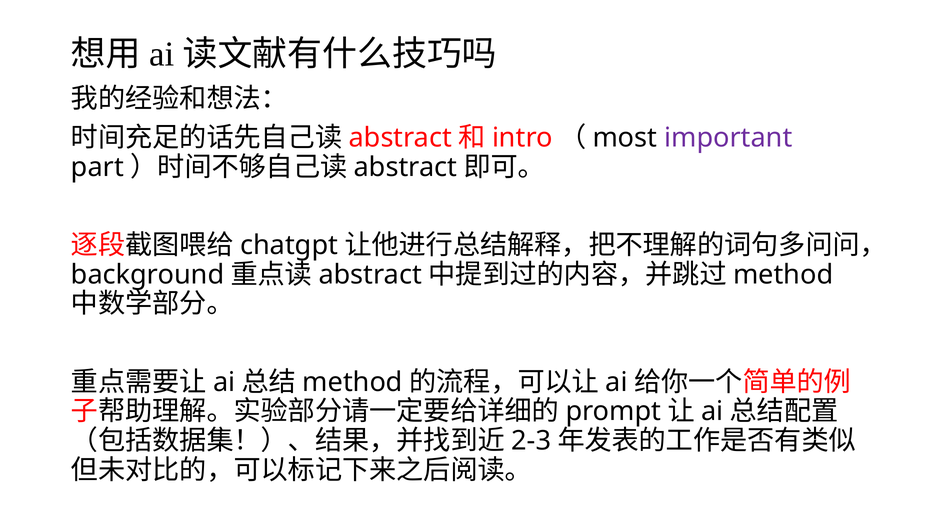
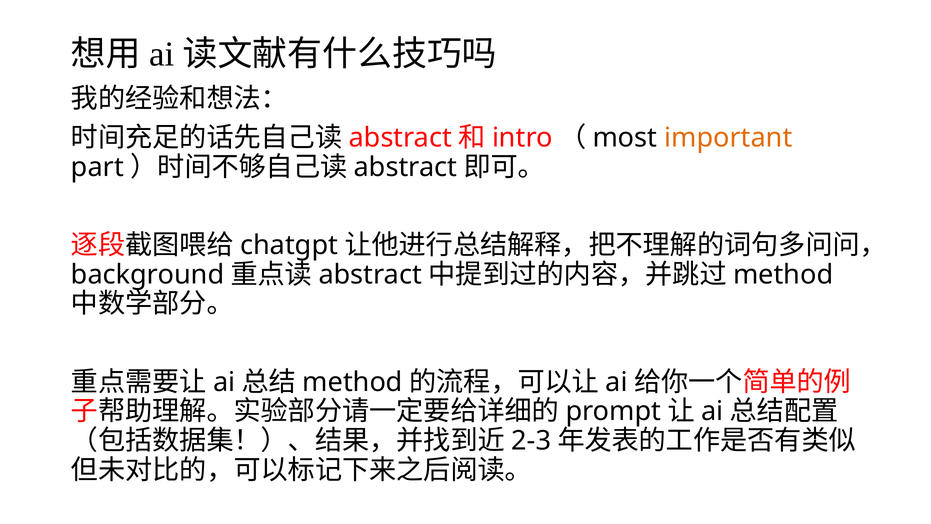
important colour: purple -> orange (728, 138)
